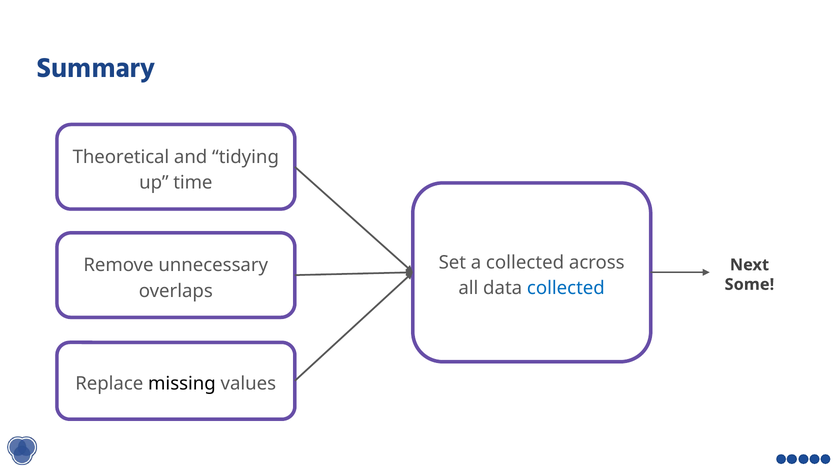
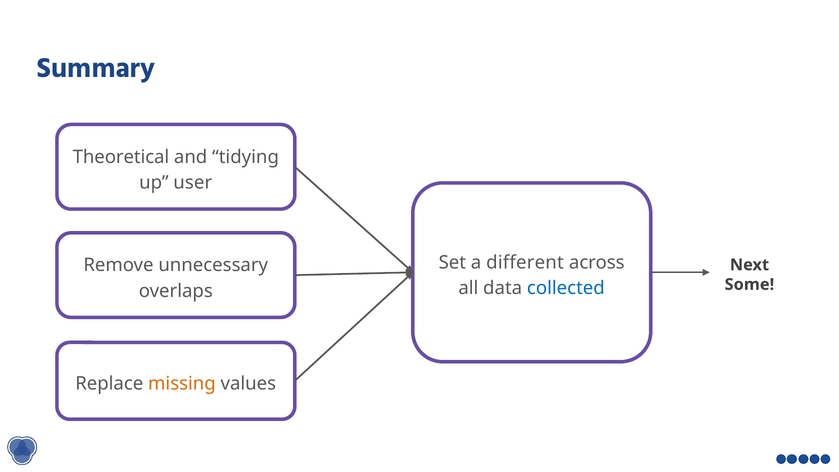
time: time -> user (193, 183)
a collected: collected -> different (525, 262)
missing colour: black -> orange (182, 384)
